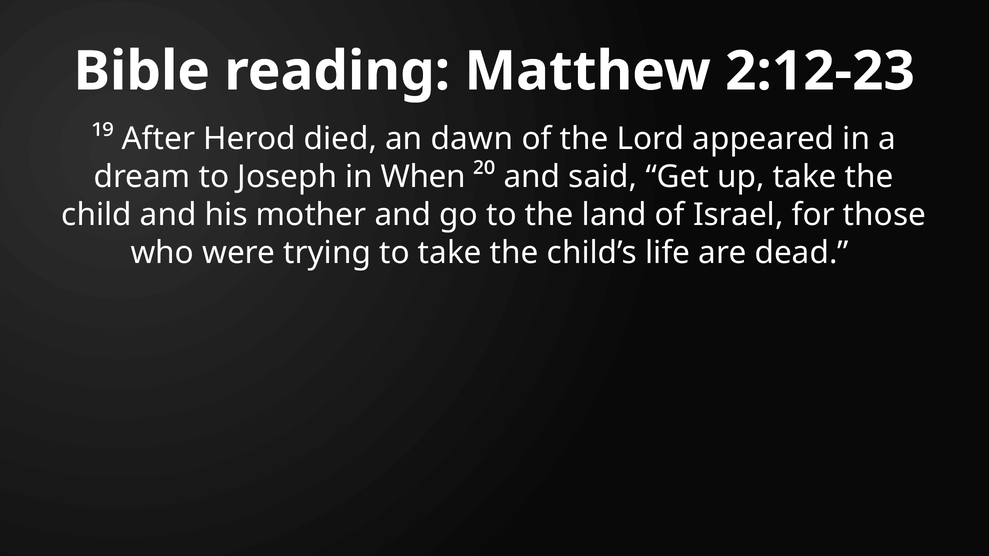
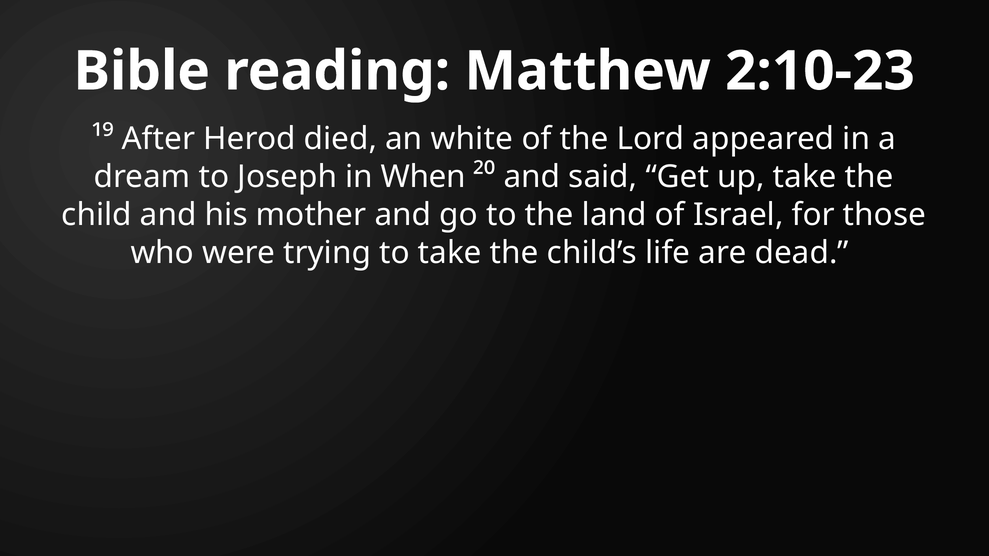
2:12-23: 2:12-23 -> 2:10-23 (820, 71)
dawn: dawn -> white (472, 139)
